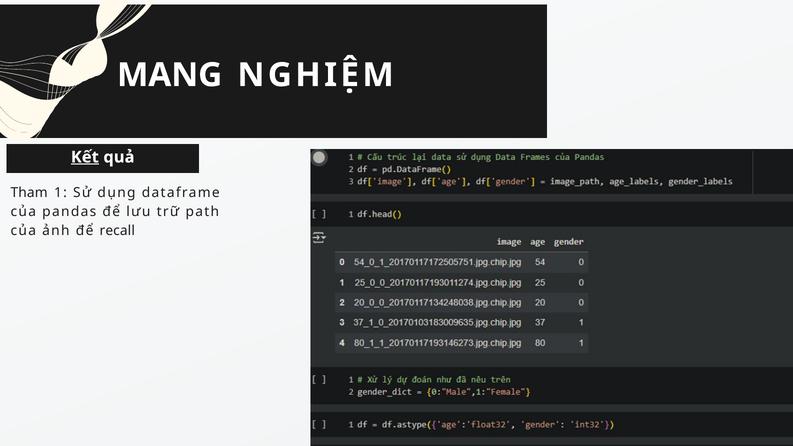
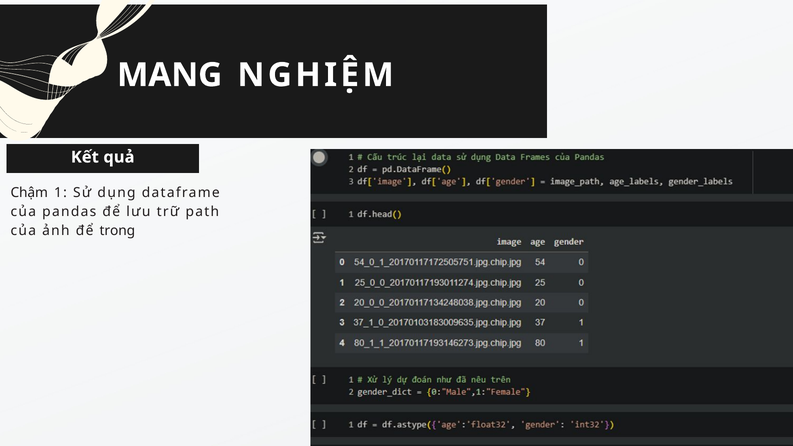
Kết underline: present -> none (85, 157)
Tham: Tham -> Chậm (29, 193)
recall: recall -> trong (117, 231)
